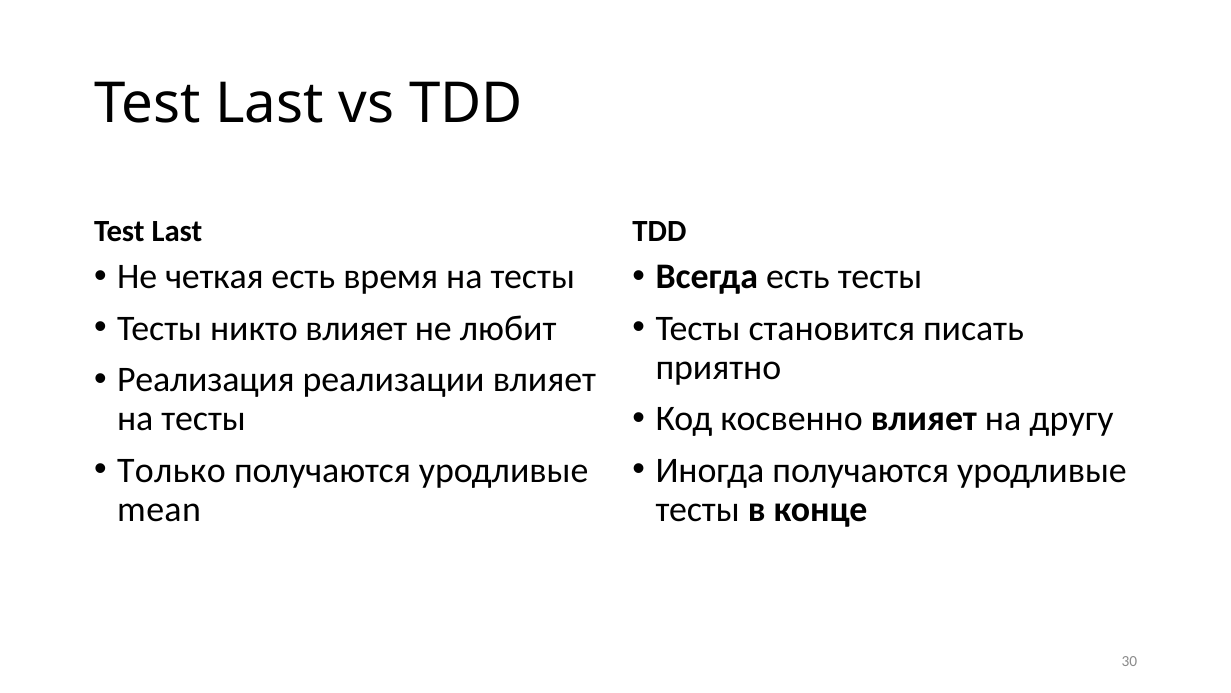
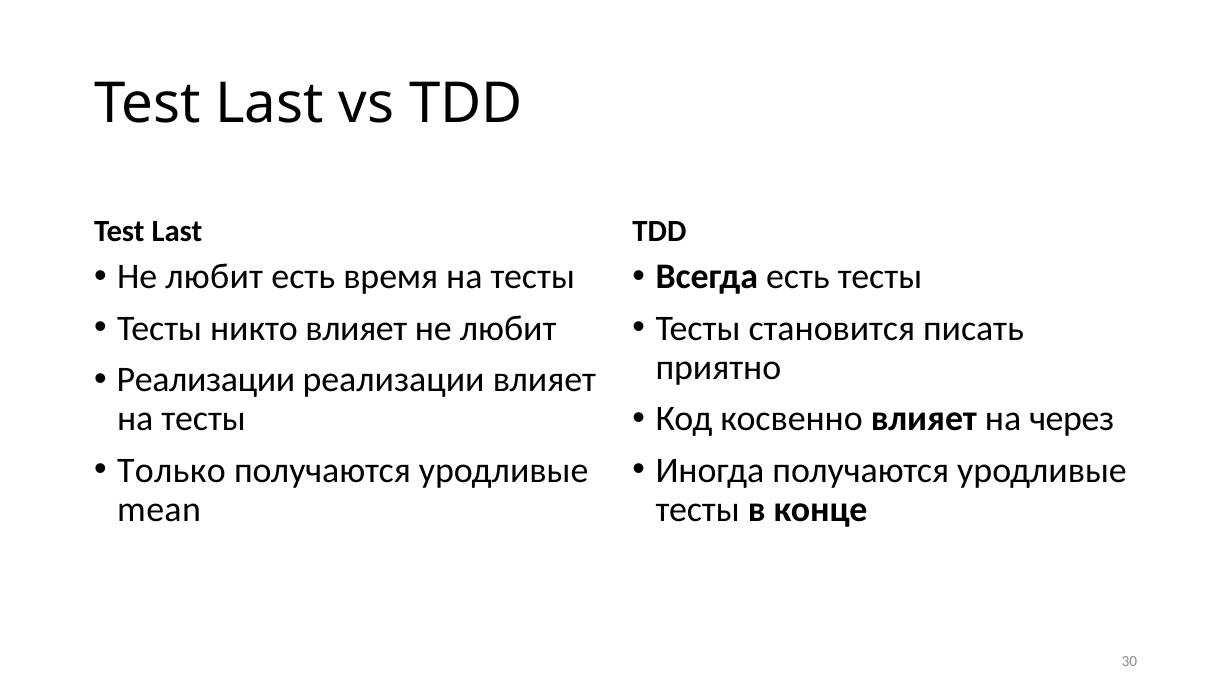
четкая: четкая -> любит (214, 277)
Реализация: Реализация -> Реализации (206, 380)
другу: другу -> через (1072, 418)
